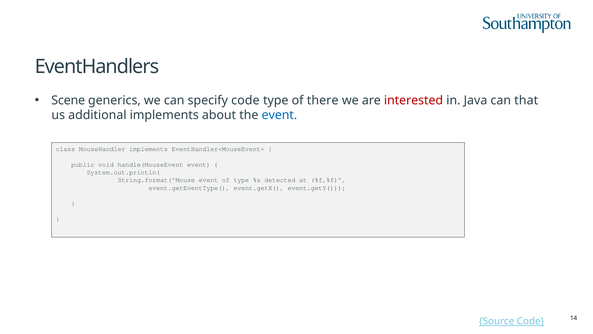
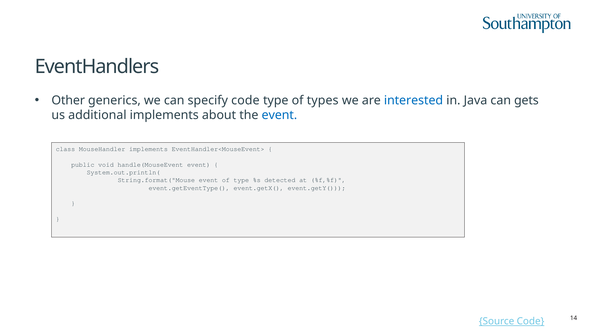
Scene: Scene -> Other (68, 100)
there: there -> types (323, 100)
interested colour: red -> blue (413, 100)
that: that -> gets (526, 100)
